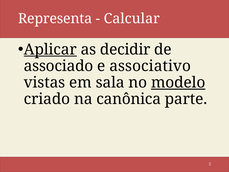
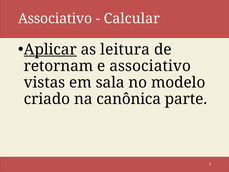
Representa: Representa -> Associativo (55, 19)
decidir: decidir -> leitura (125, 49)
associado: associado -> retornam (58, 66)
modelo underline: present -> none (178, 82)
